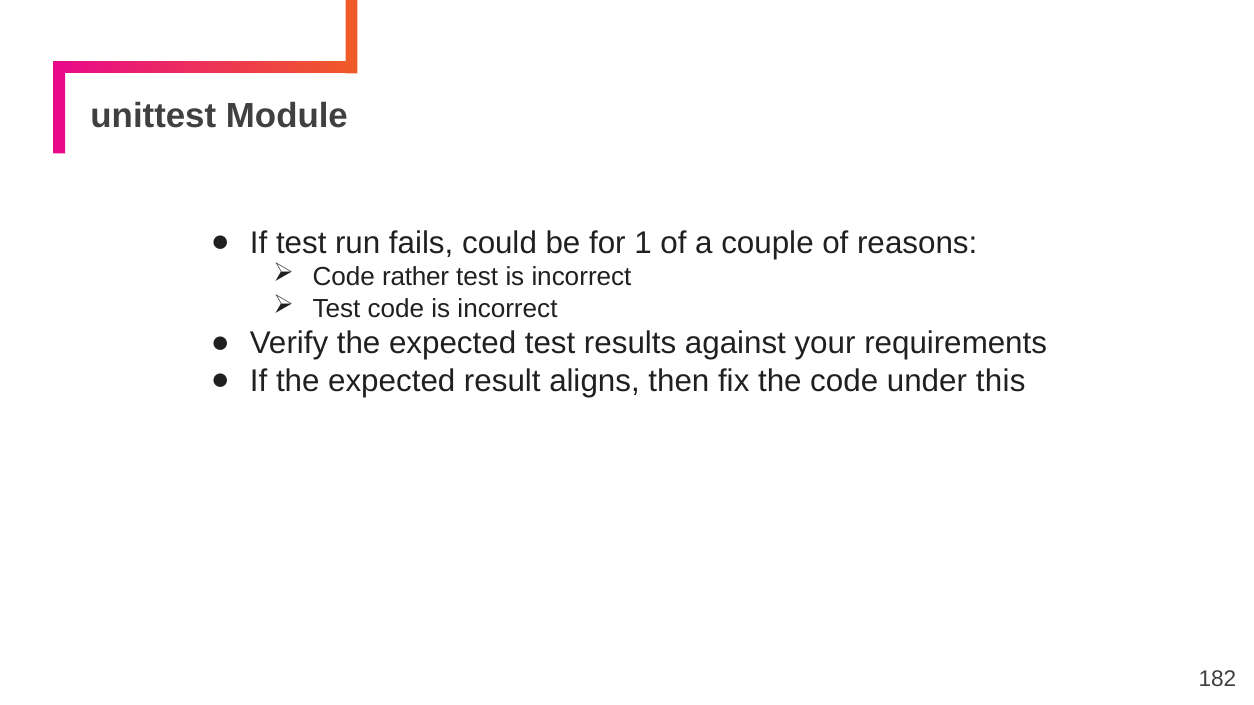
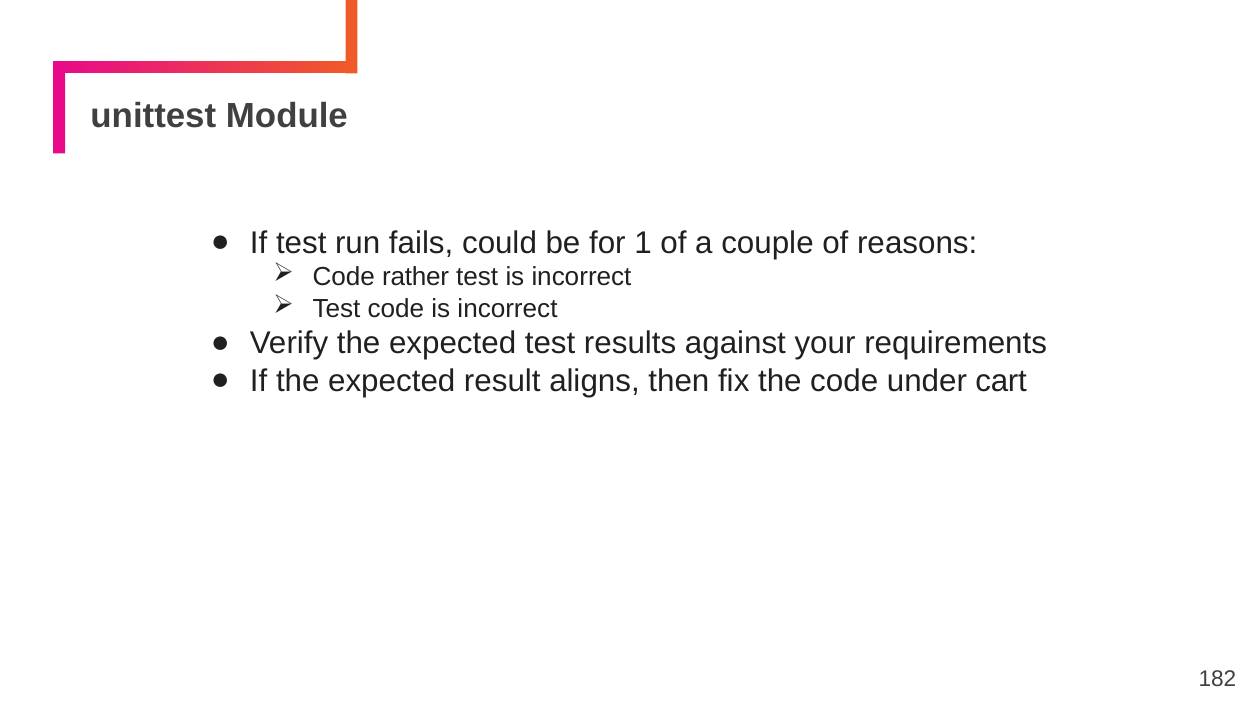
this: this -> cart (1001, 381)
